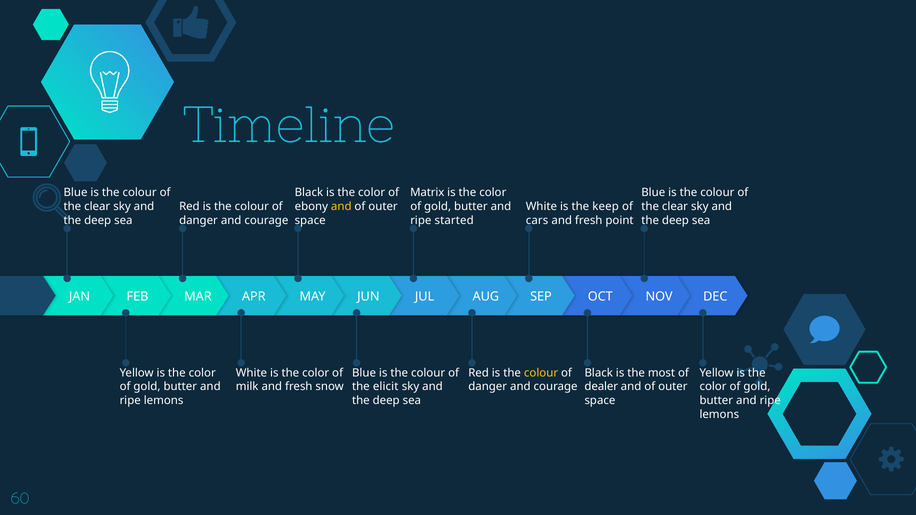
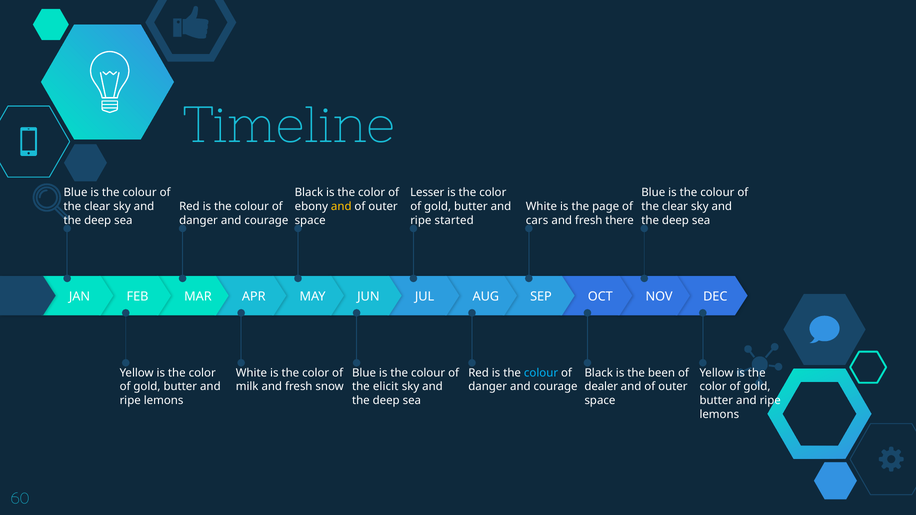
Matrix: Matrix -> Lesser (427, 193)
keep: keep -> page (606, 207)
point: point -> there (620, 220)
colour colour: yellow -> light blue (541, 373)
most: most -> been (661, 373)
